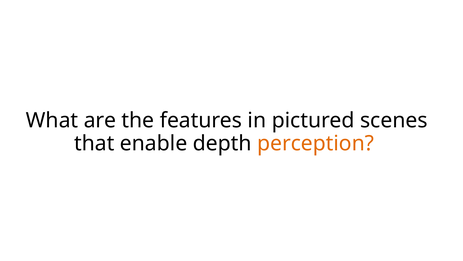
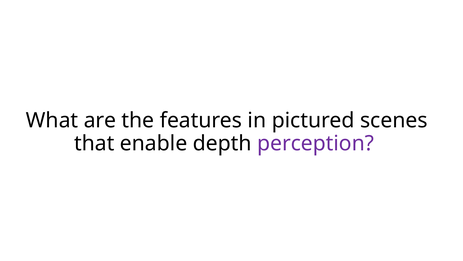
perception colour: orange -> purple (316, 143)
